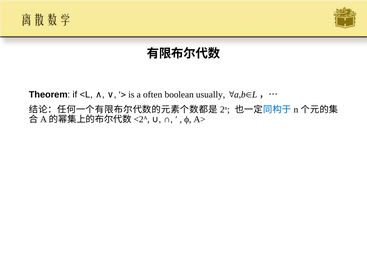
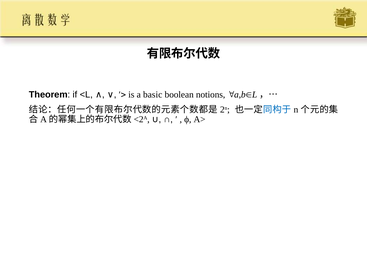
often: often -> basic (153, 95)
usually: usually -> notions (211, 95)
